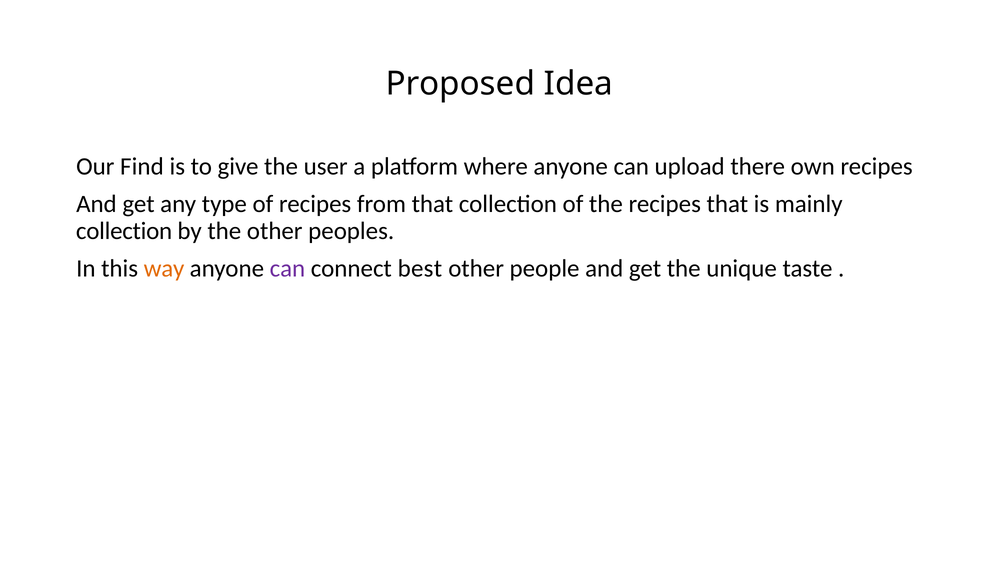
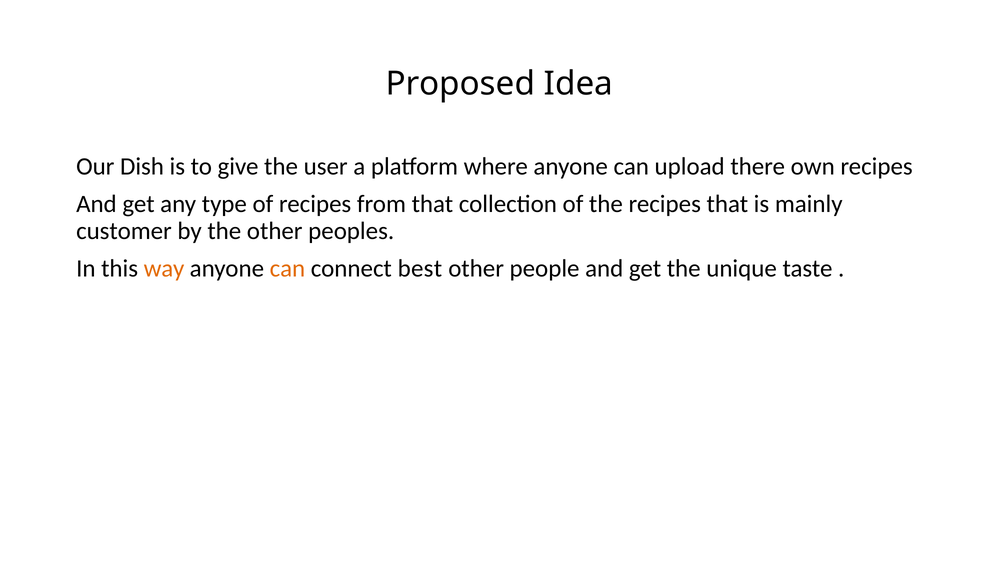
Find: Find -> Dish (142, 167)
collection: collection -> customer (124, 231)
can colour: purple -> orange (287, 268)
